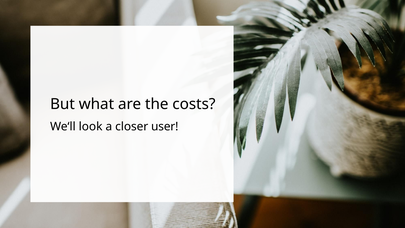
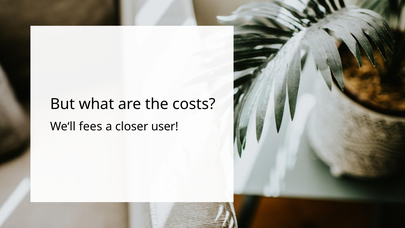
look: look -> fees (91, 127)
